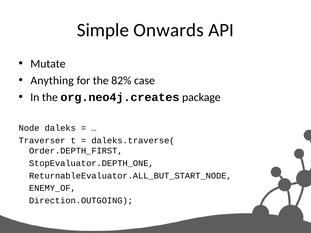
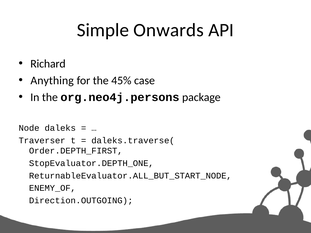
Mutate: Mutate -> Richard (48, 64)
82%: 82% -> 45% (121, 81)
org.neo4j.creates: org.neo4j.creates -> org.neo4j.persons (120, 97)
